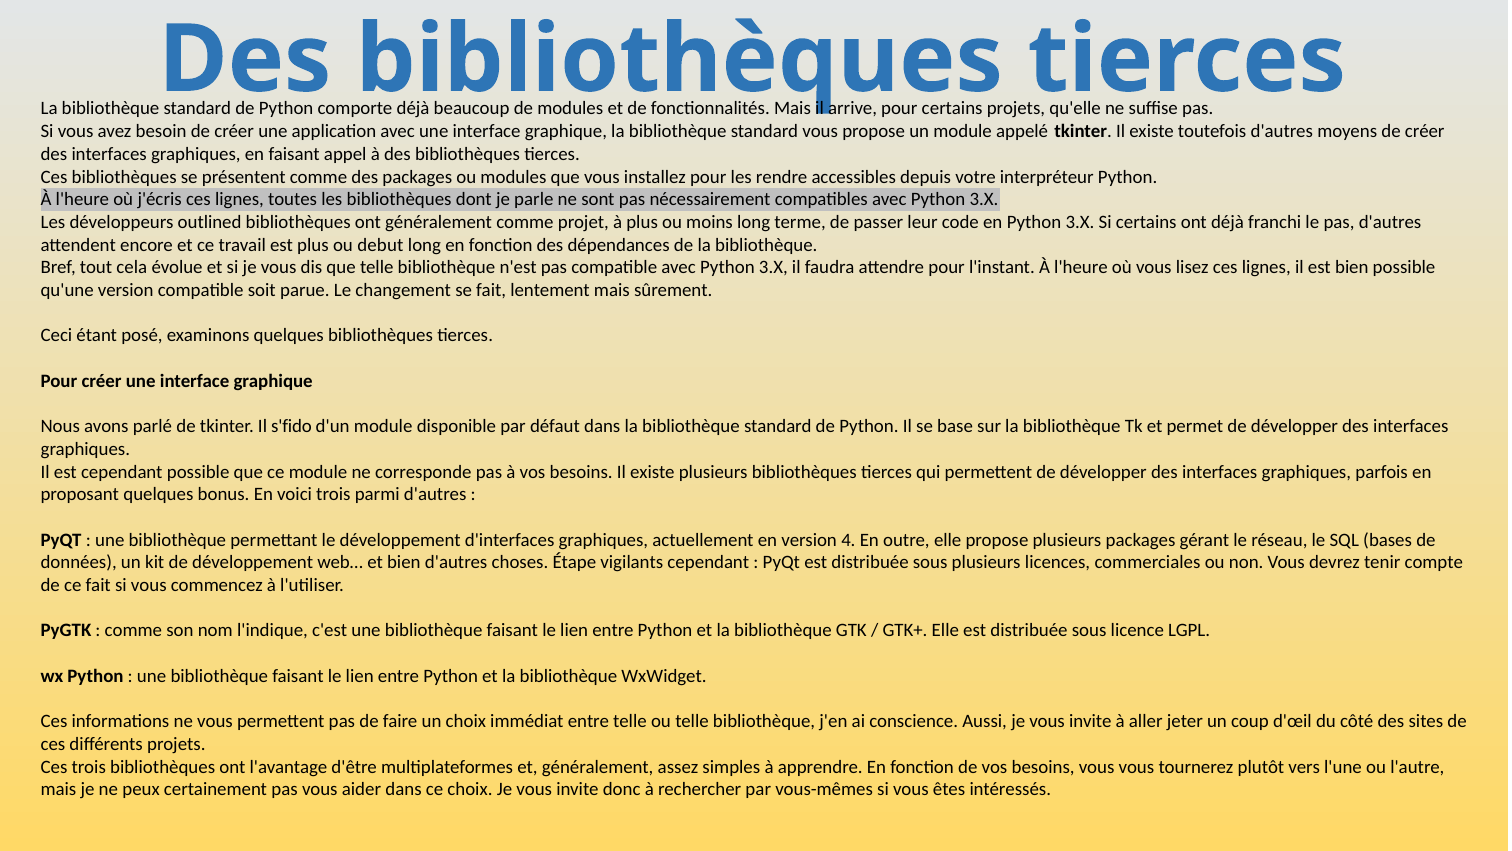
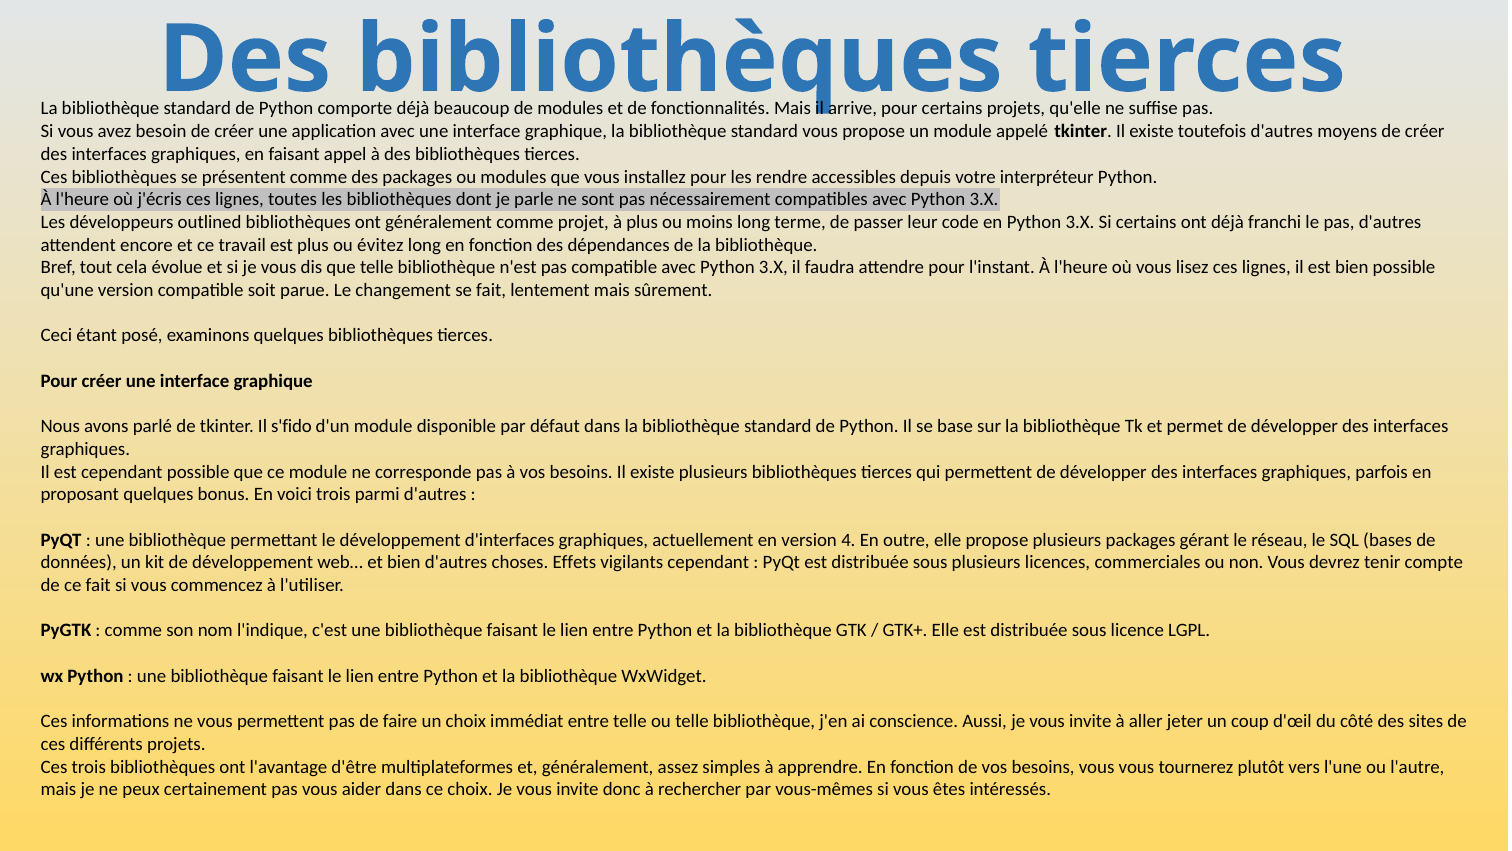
debut: debut -> évitez (380, 245)
Étape: Étape -> Effets (574, 562)
